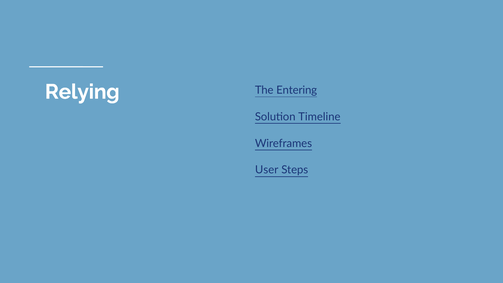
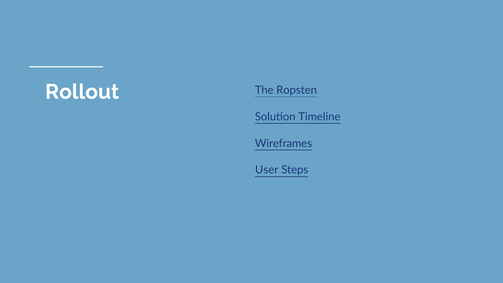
Relying: Relying -> Rollout (82, 92)
Entering: Entering -> Ropsten (297, 90)
